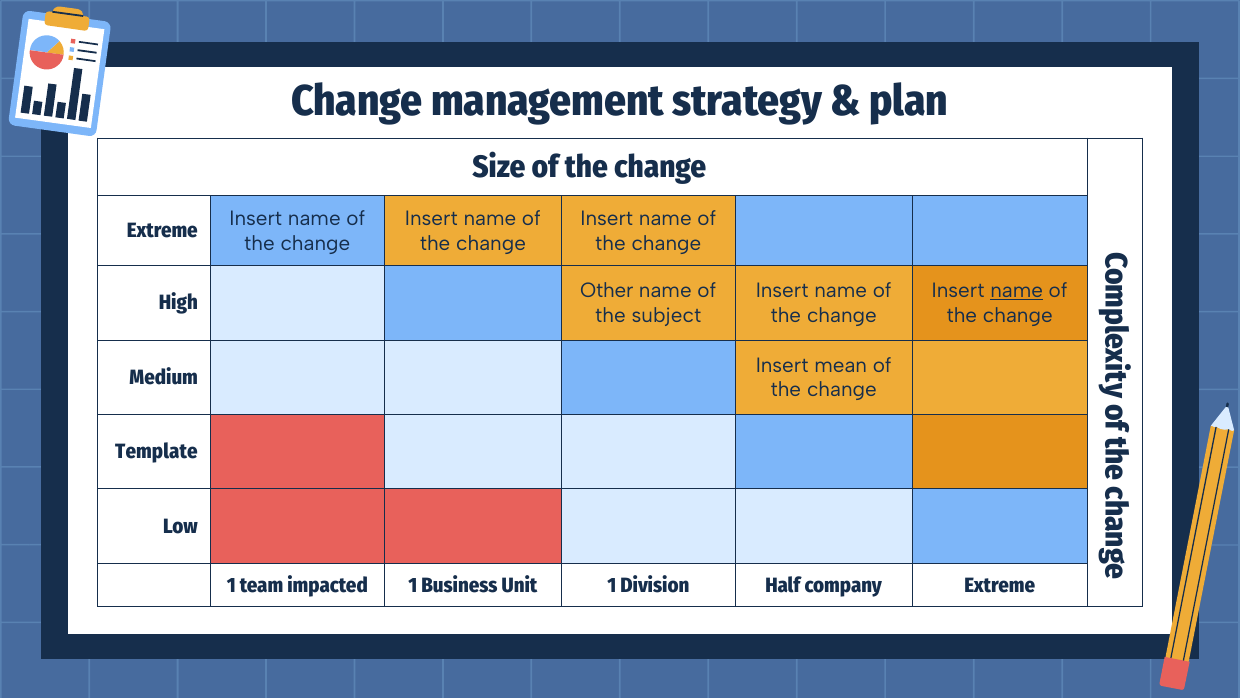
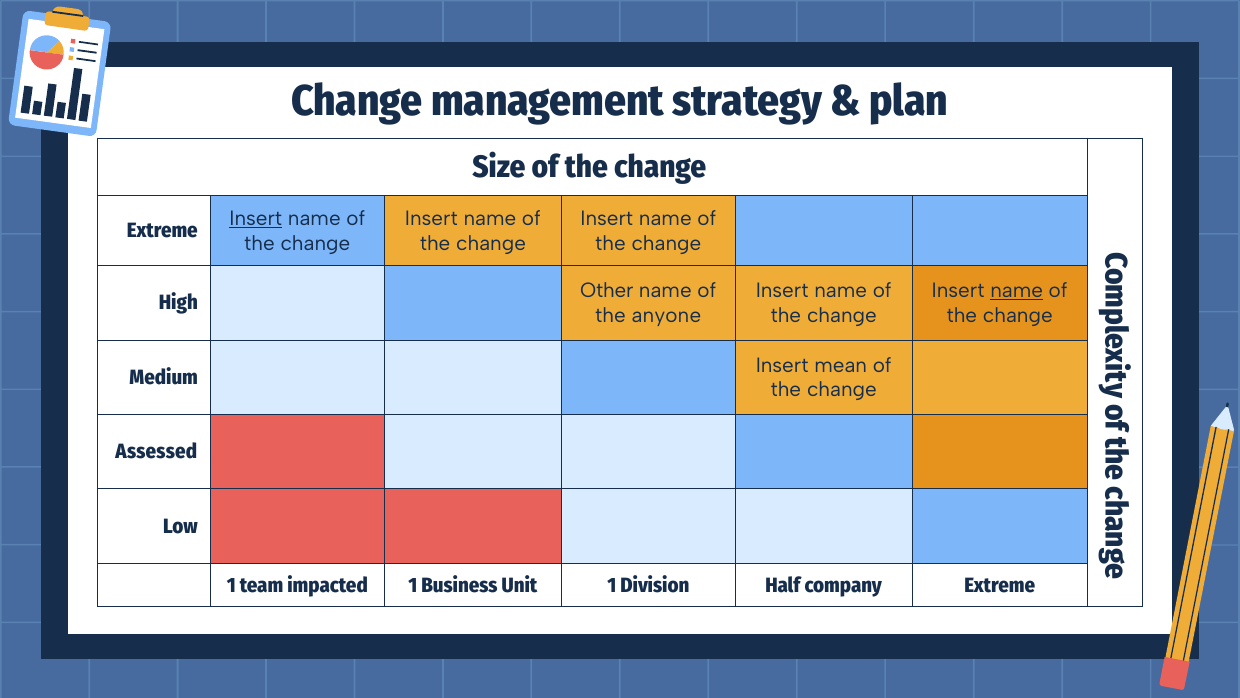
Insert underline: none -> present (256, 219)
subject: subject -> anyone (666, 316)
Template: Template -> Assessed (156, 451)
